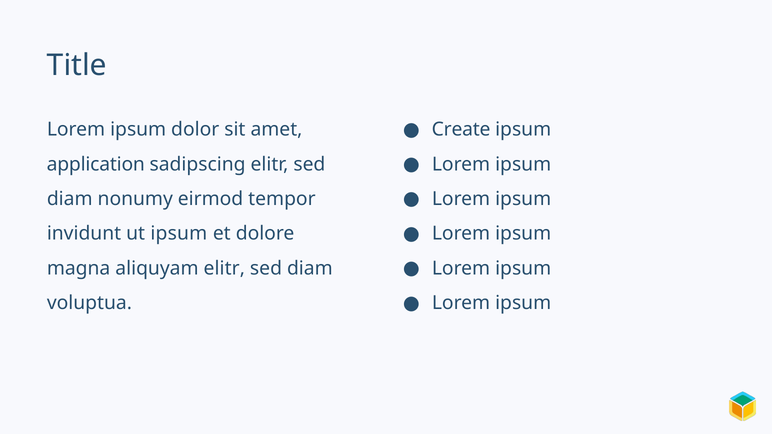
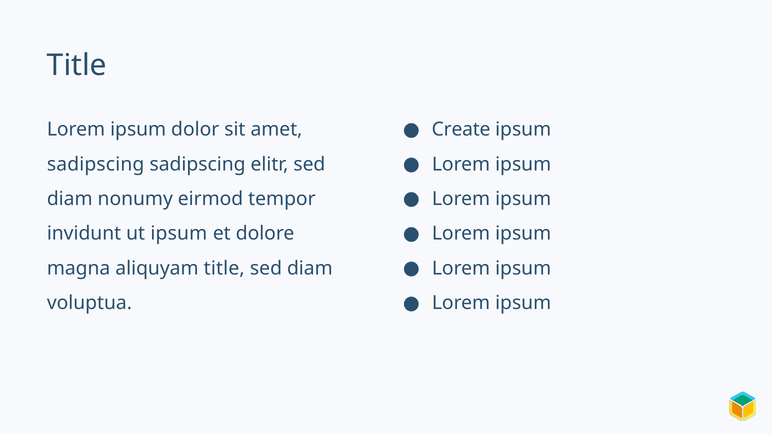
application: application -> sadipscing (96, 164)
aliquyam elitr: elitr -> title (224, 268)
